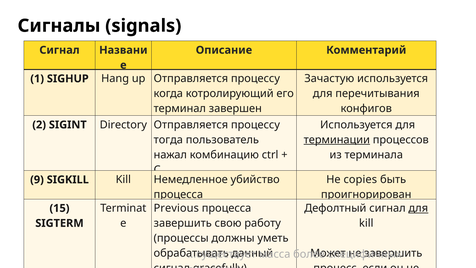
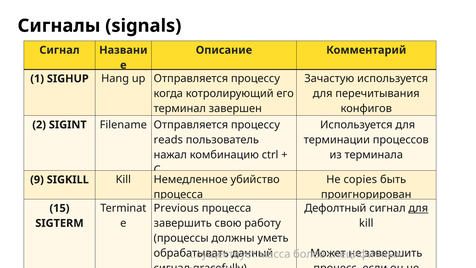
Directory: Directory -> Filename (123, 125)
тогда: тогда -> reads (168, 140)
терминации underline: present -> none (337, 140)
